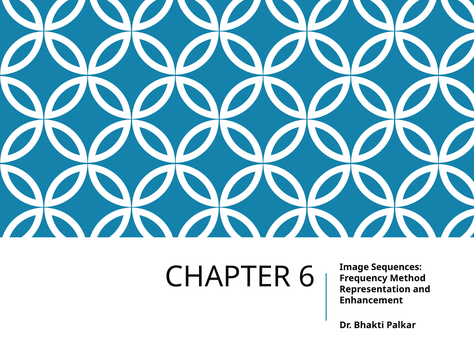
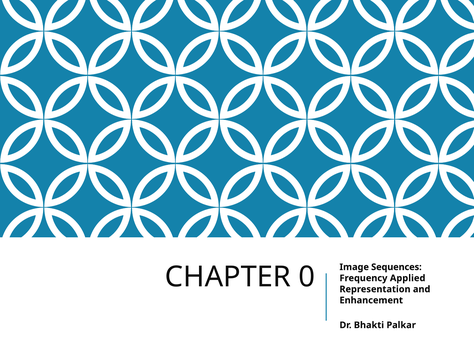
6: 6 -> 0 (307, 276)
Method: Method -> Applied (408, 278)
